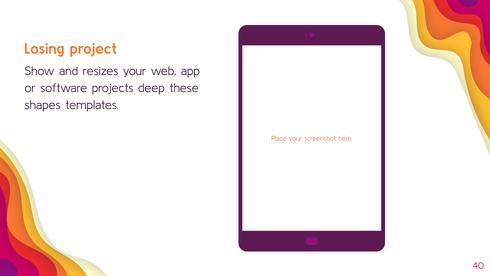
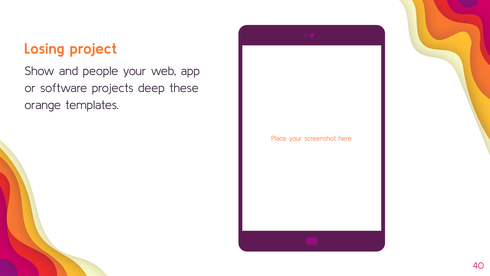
resizes: resizes -> people (100, 71)
shapes: shapes -> orange (43, 105)
